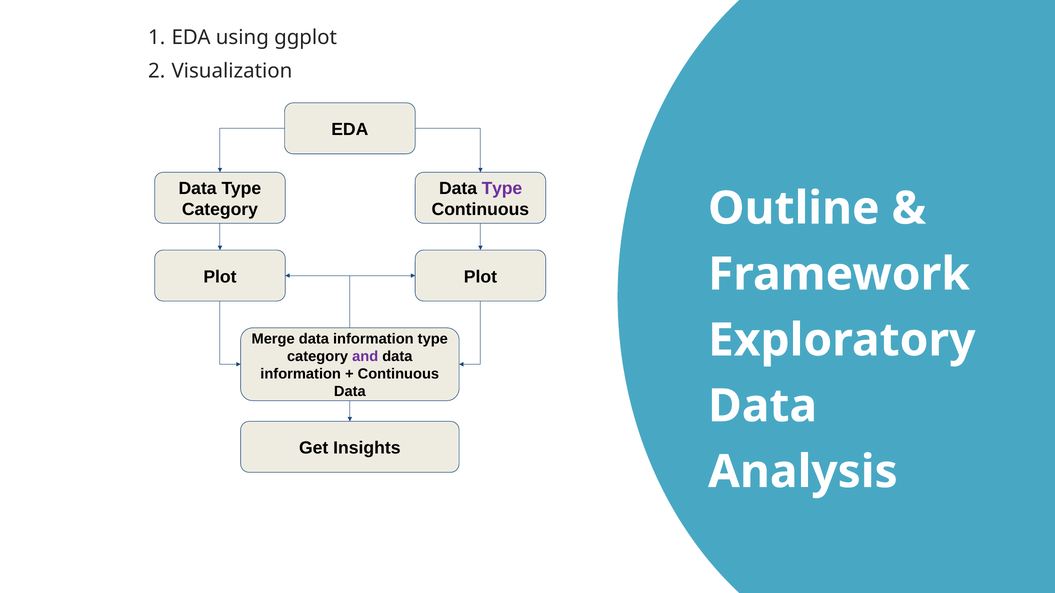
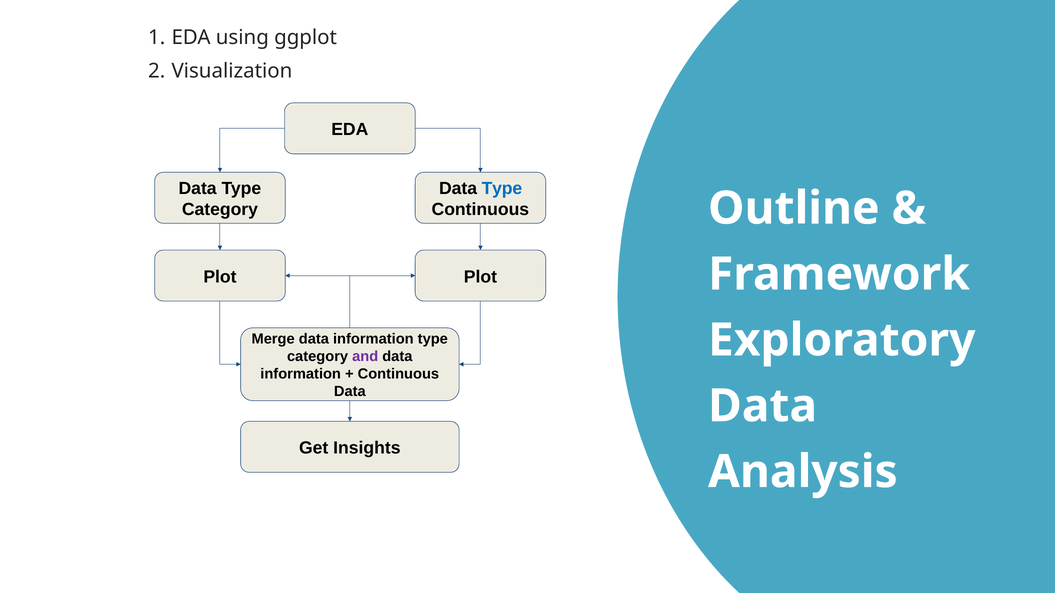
Type colour: purple -> blue (502, 189)
